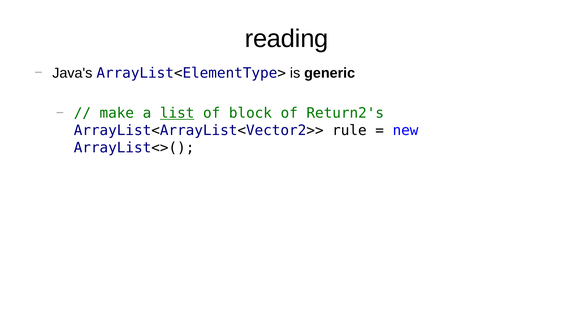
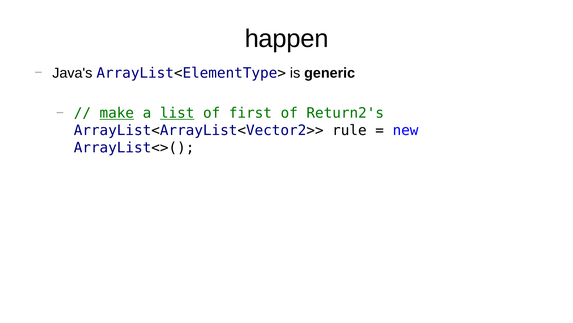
reading: reading -> happen (287, 39)
make underline: none -> present (117, 113)
block: block -> first (250, 113)
